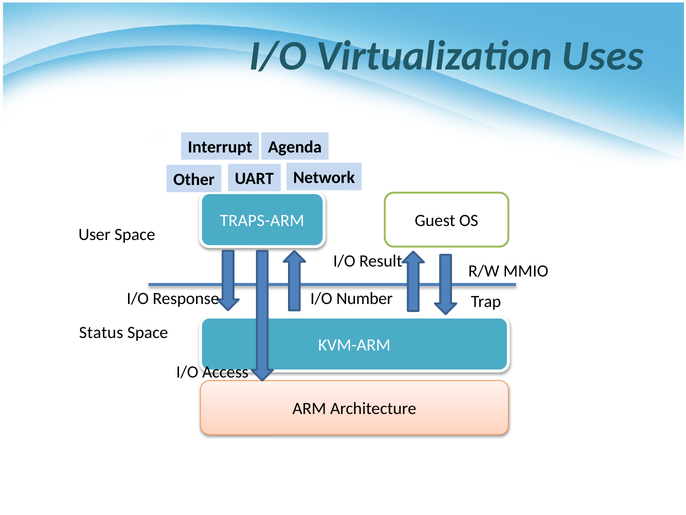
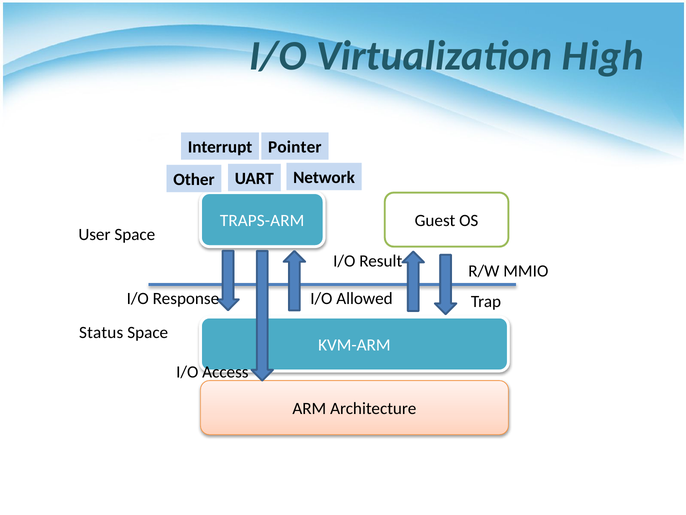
Uses: Uses -> High (603, 56)
Agenda: Agenda -> Pointer (295, 147)
Number: Number -> Allowed (365, 298)
